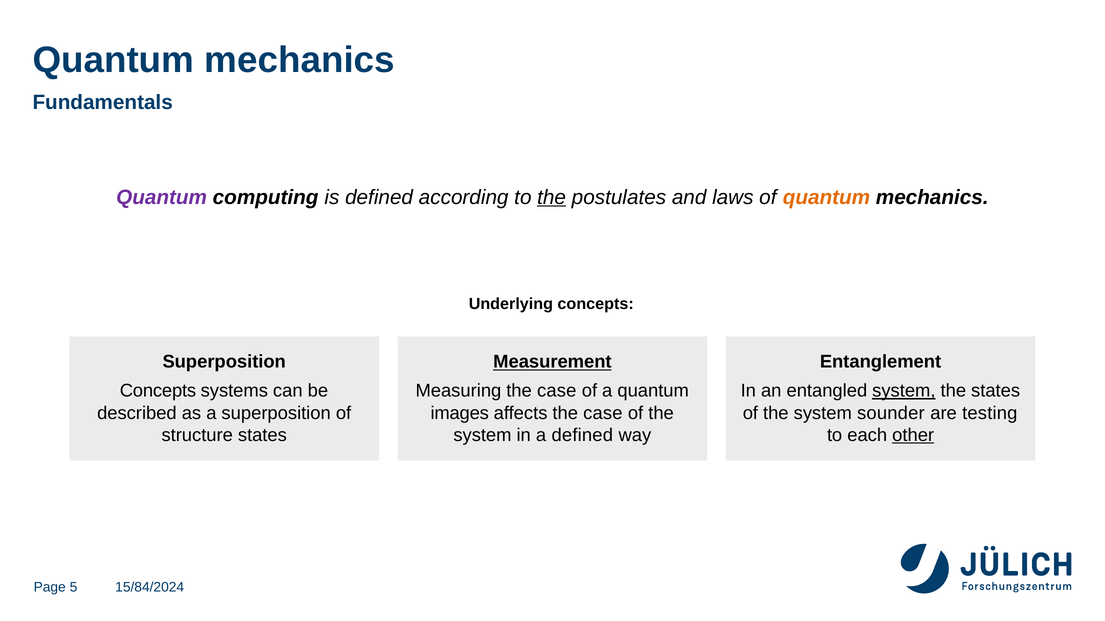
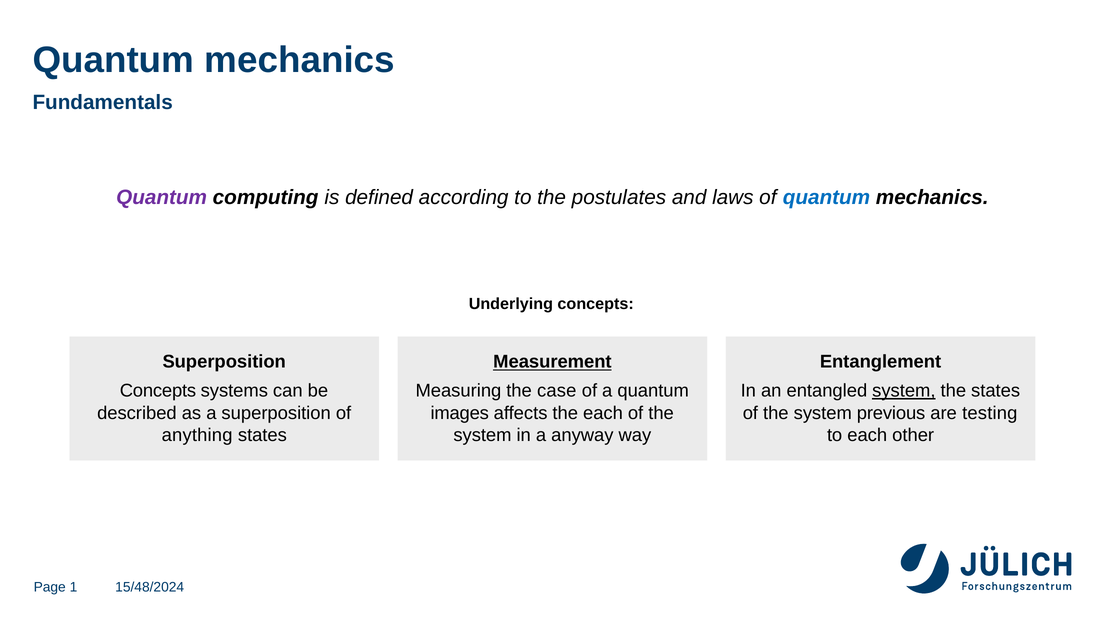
the underline: present -> none (552, 197)
quantum colour: orange -> blue (826, 197)
affects the case: case -> each (603, 413)
sounder: sounder -> previous (891, 413)
structure: structure -> anything (197, 435)
a defined: defined -> anyway (582, 435)
other underline: present -> none (913, 435)
5: 5 -> 1 (74, 588)
15/84/2024: 15/84/2024 -> 15/48/2024 (150, 588)
